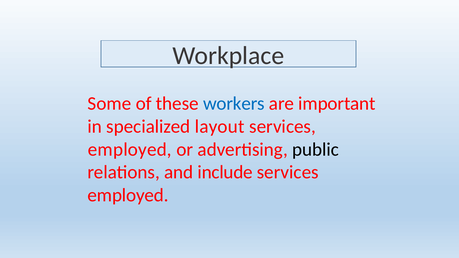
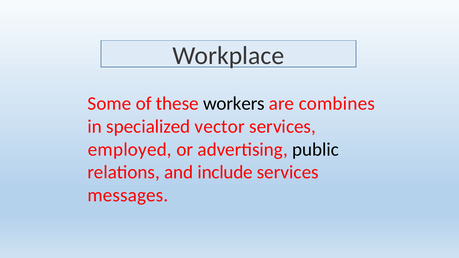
workers colour: blue -> black (234, 104)
important: important -> combines (337, 104)
layout: layout -> vector (220, 127)
employed: employed -> messages (128, 195)
